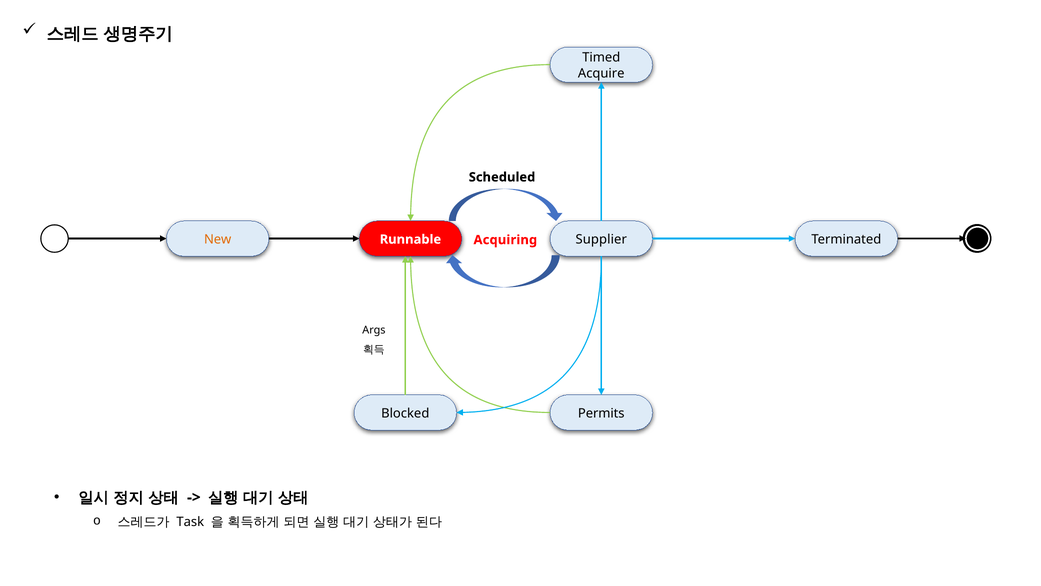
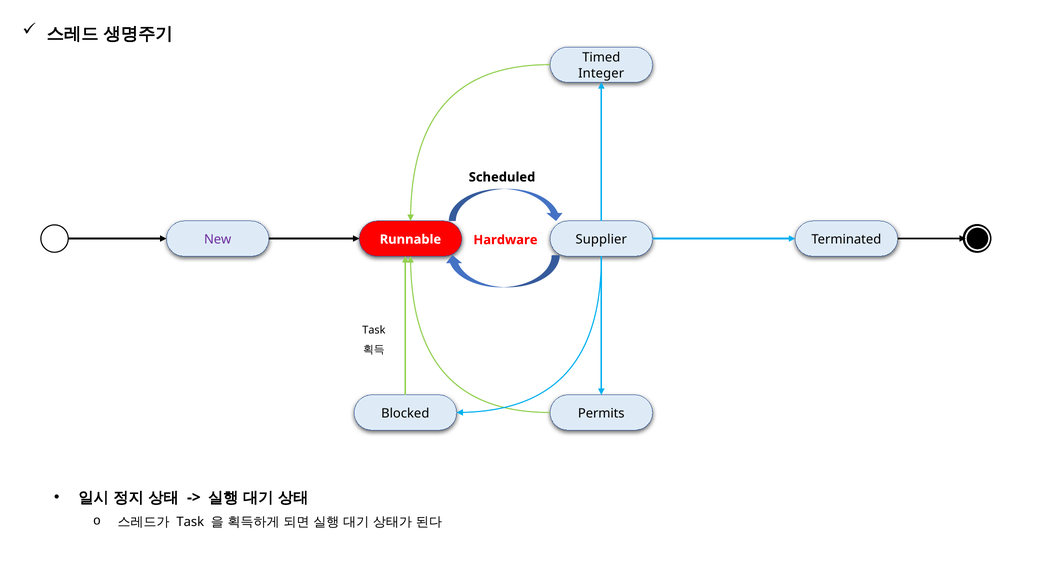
Acquire: Acquire -> Integer (601, 73)
New colour: orange -> purple (218, 239)
Acquiring: Acquiring -> Hardware (505, 240)
Args: Args -> Task (374, 330)
